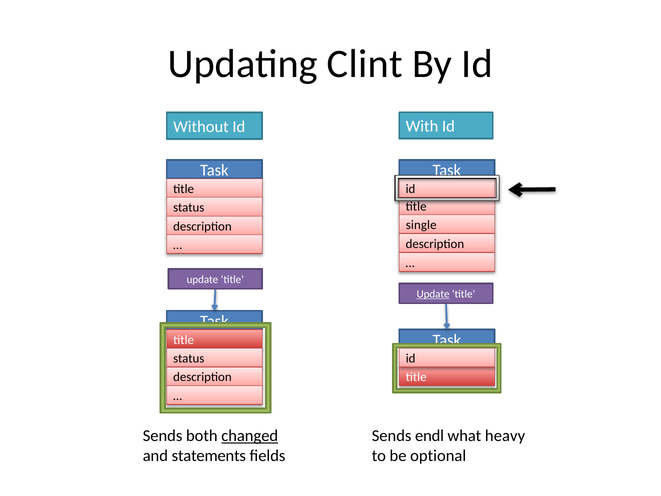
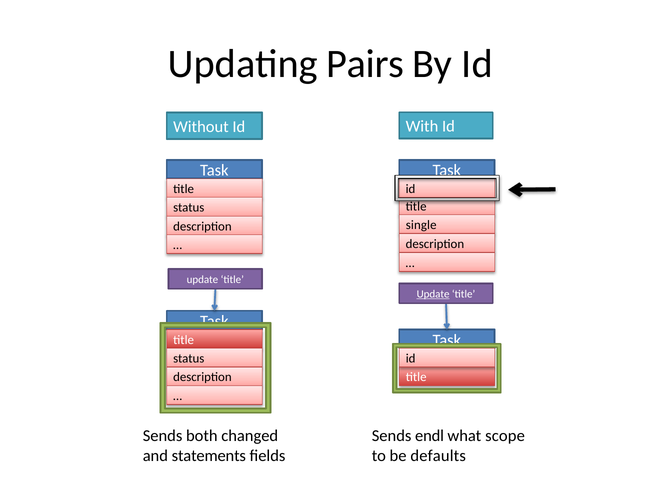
Clint: Clint -> Pairs (365, 64)
changed underline: present -> none (250, 436)
heavy: heavy -> scope (505, 436)
optional: optional -> defaults (438, 455)
